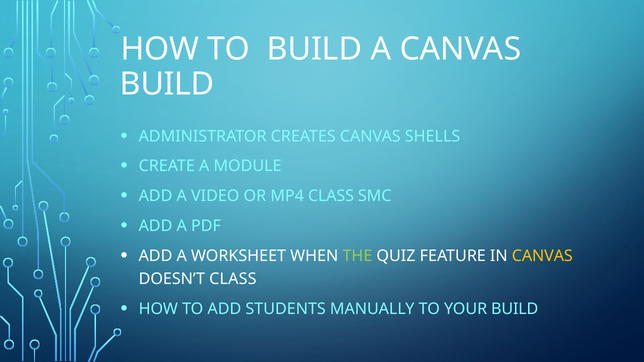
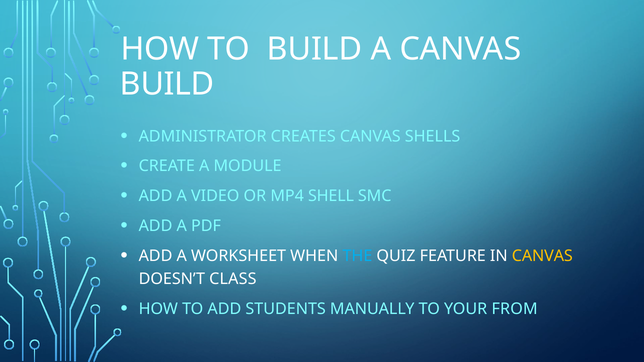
MP4 CLASS: CLASS -> SHELL (331, 196)
THE colour: light green -> light blue (357, 256)
YOUR BUILD: BUILD -> FROM (515, 309)
